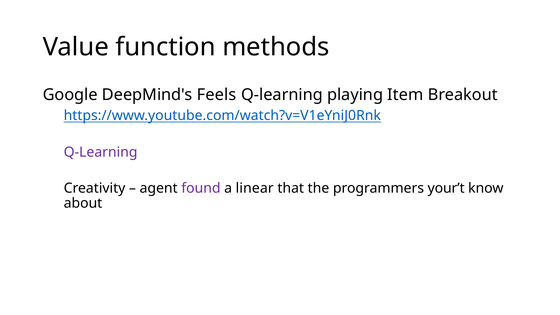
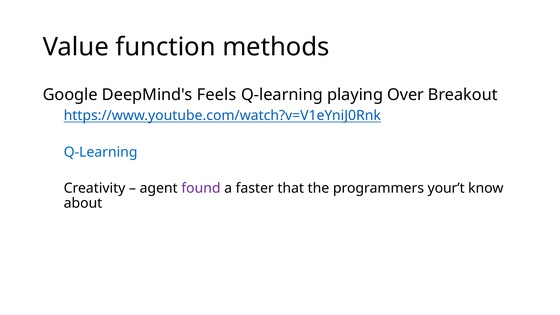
Item: Item -> Over (406, 95)
Q-Learning colour: purple -> blue (101, 152)
linear: linear -> faster (255, 188)
